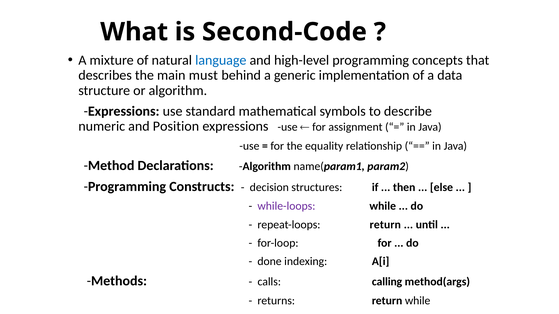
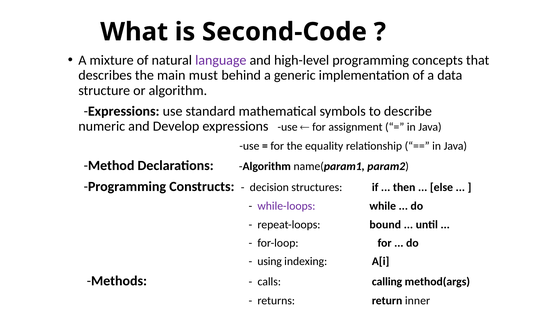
language colour: blue -> purple (221, 60)
Position: Position -> Develop (176, 127)
repeat-loops return: return -> bound (385, 225)
done: done -> using (270, 262)
return while: while -> inner (418, 301)
